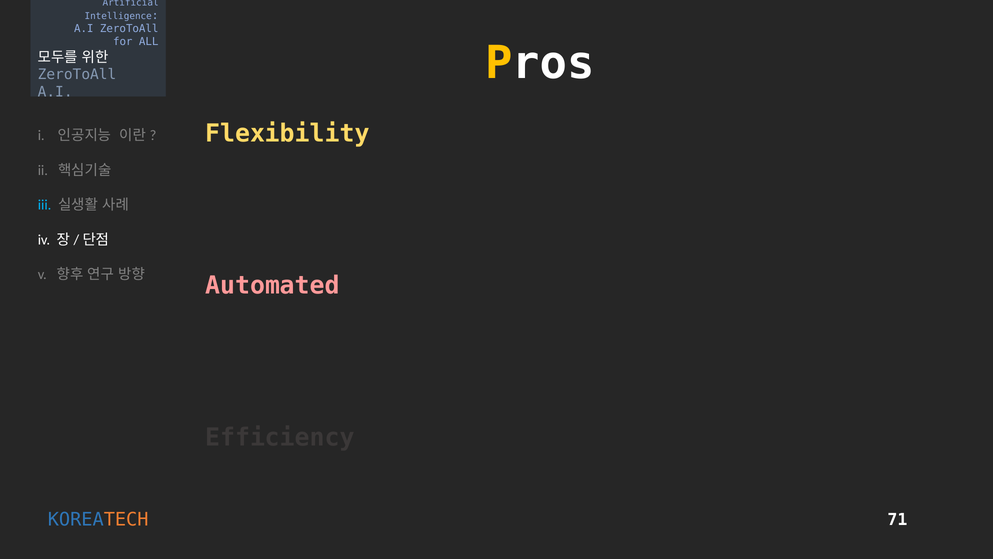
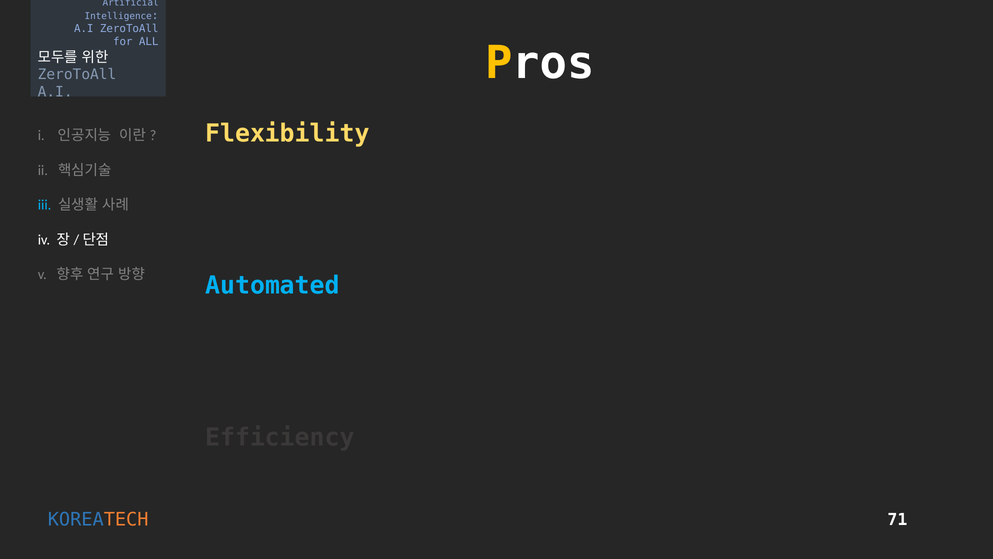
Automated colour: pink -> light blue (273, 285)
